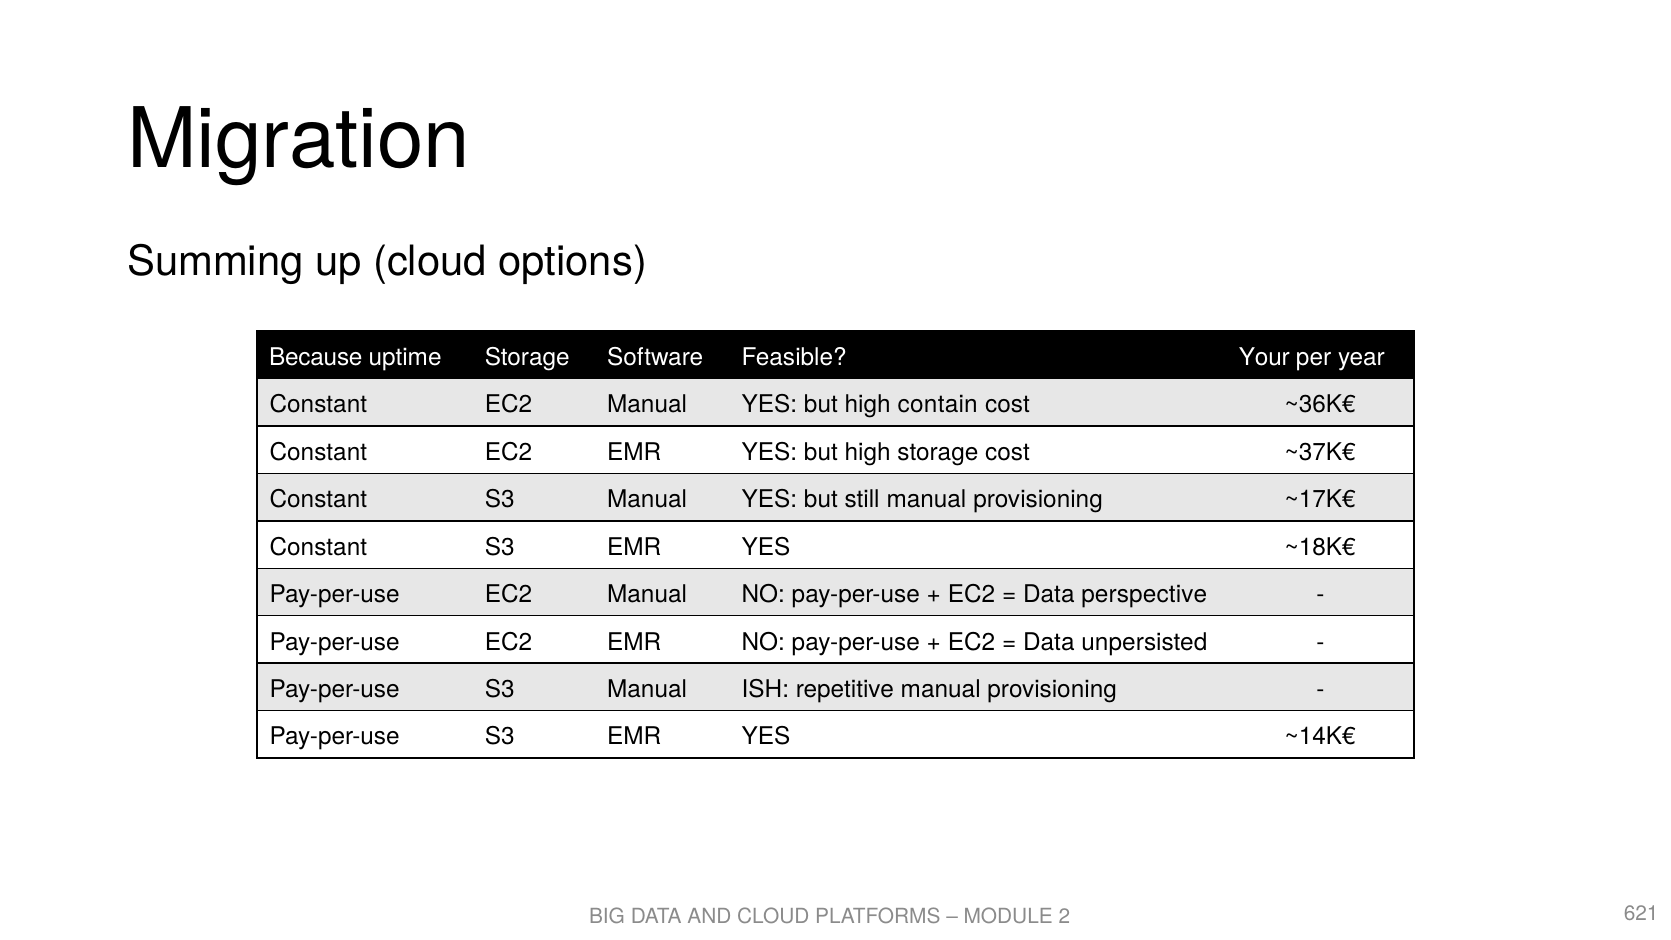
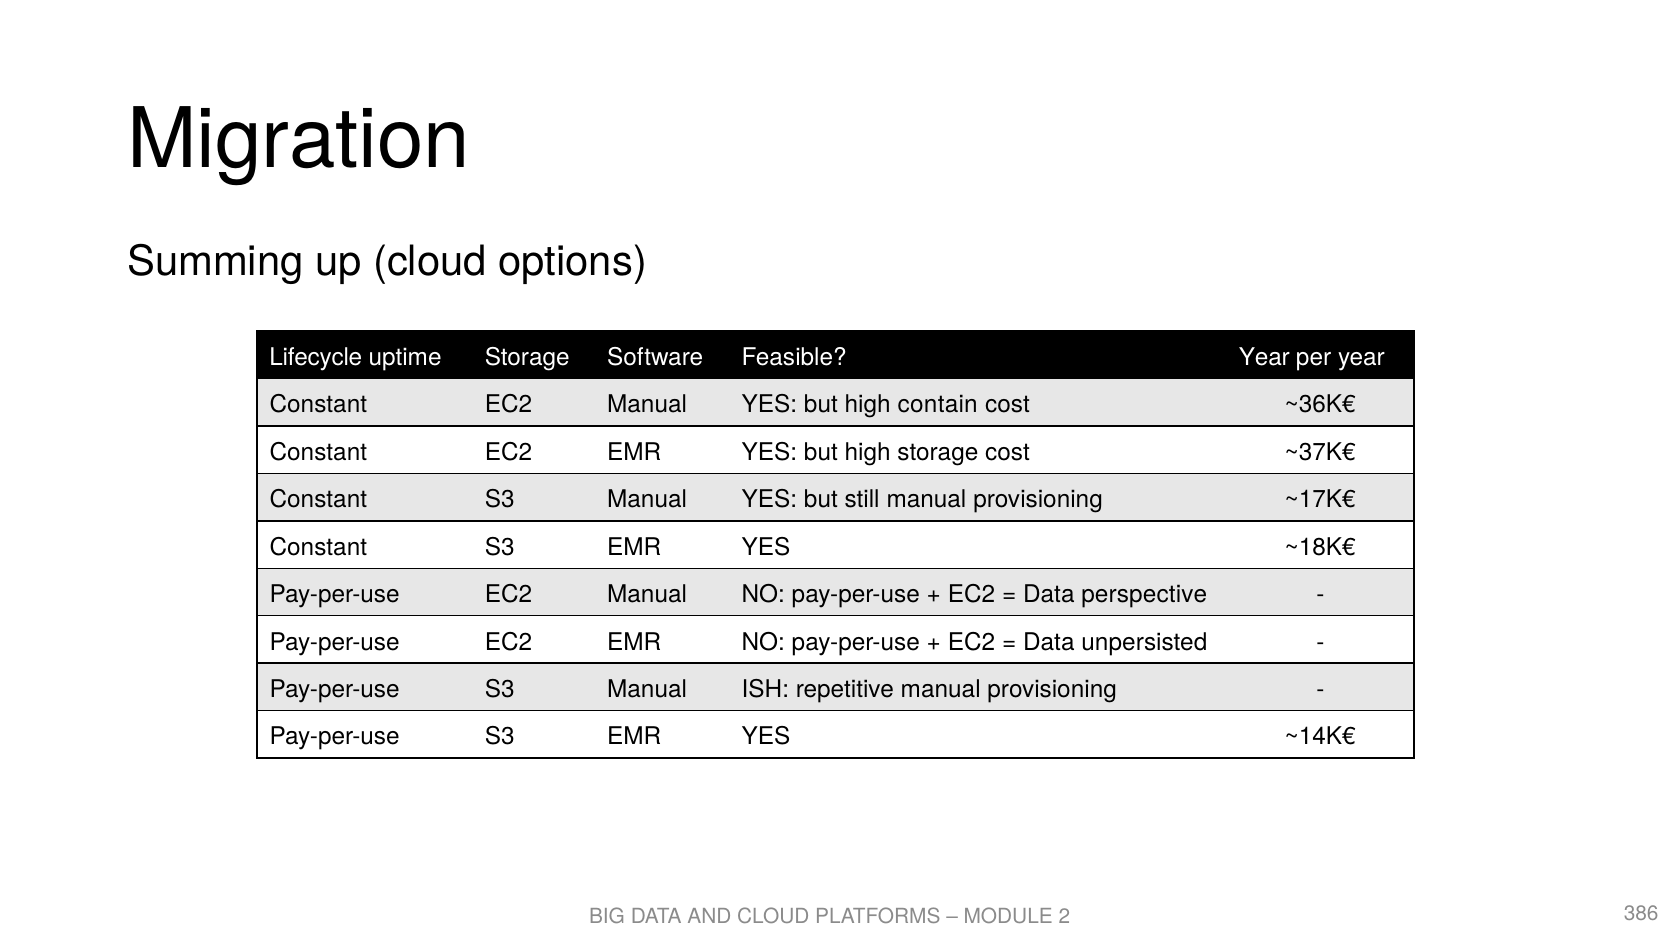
Because: Because -> Lifecycle (316, 357)
Feasible Your: Your -> Year (1264, 357)
621: 621 -> 386 (1641, 914)
